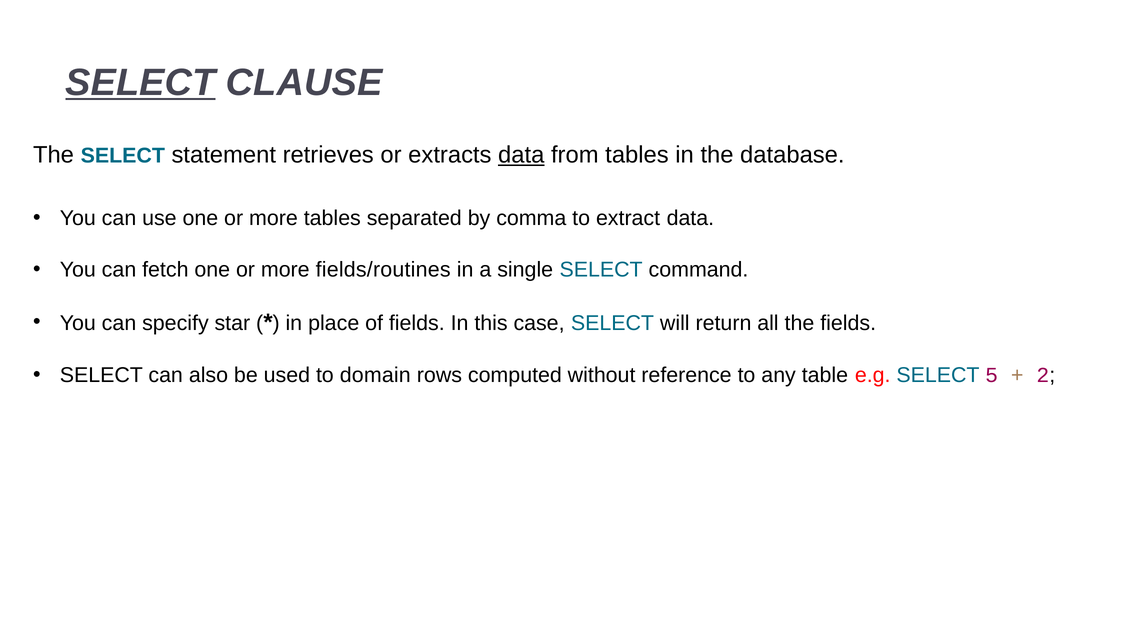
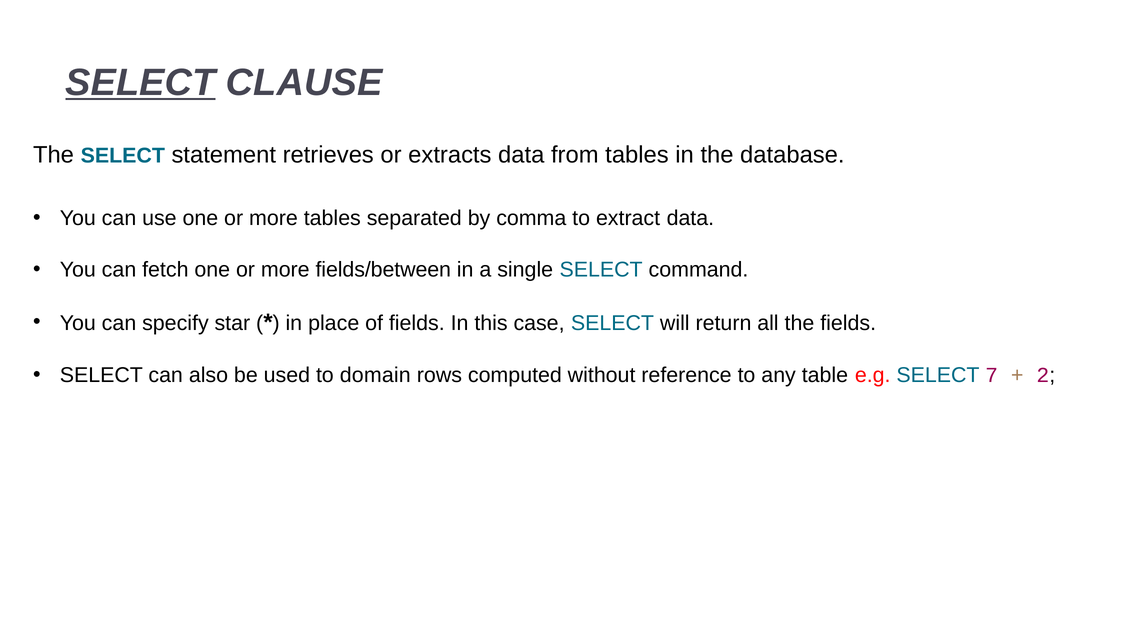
data underline: present -> none (521, 155)
fields/routines: fields/routines -> fields/between (383, 270)
5: 5 -> 7 (992, 375)
